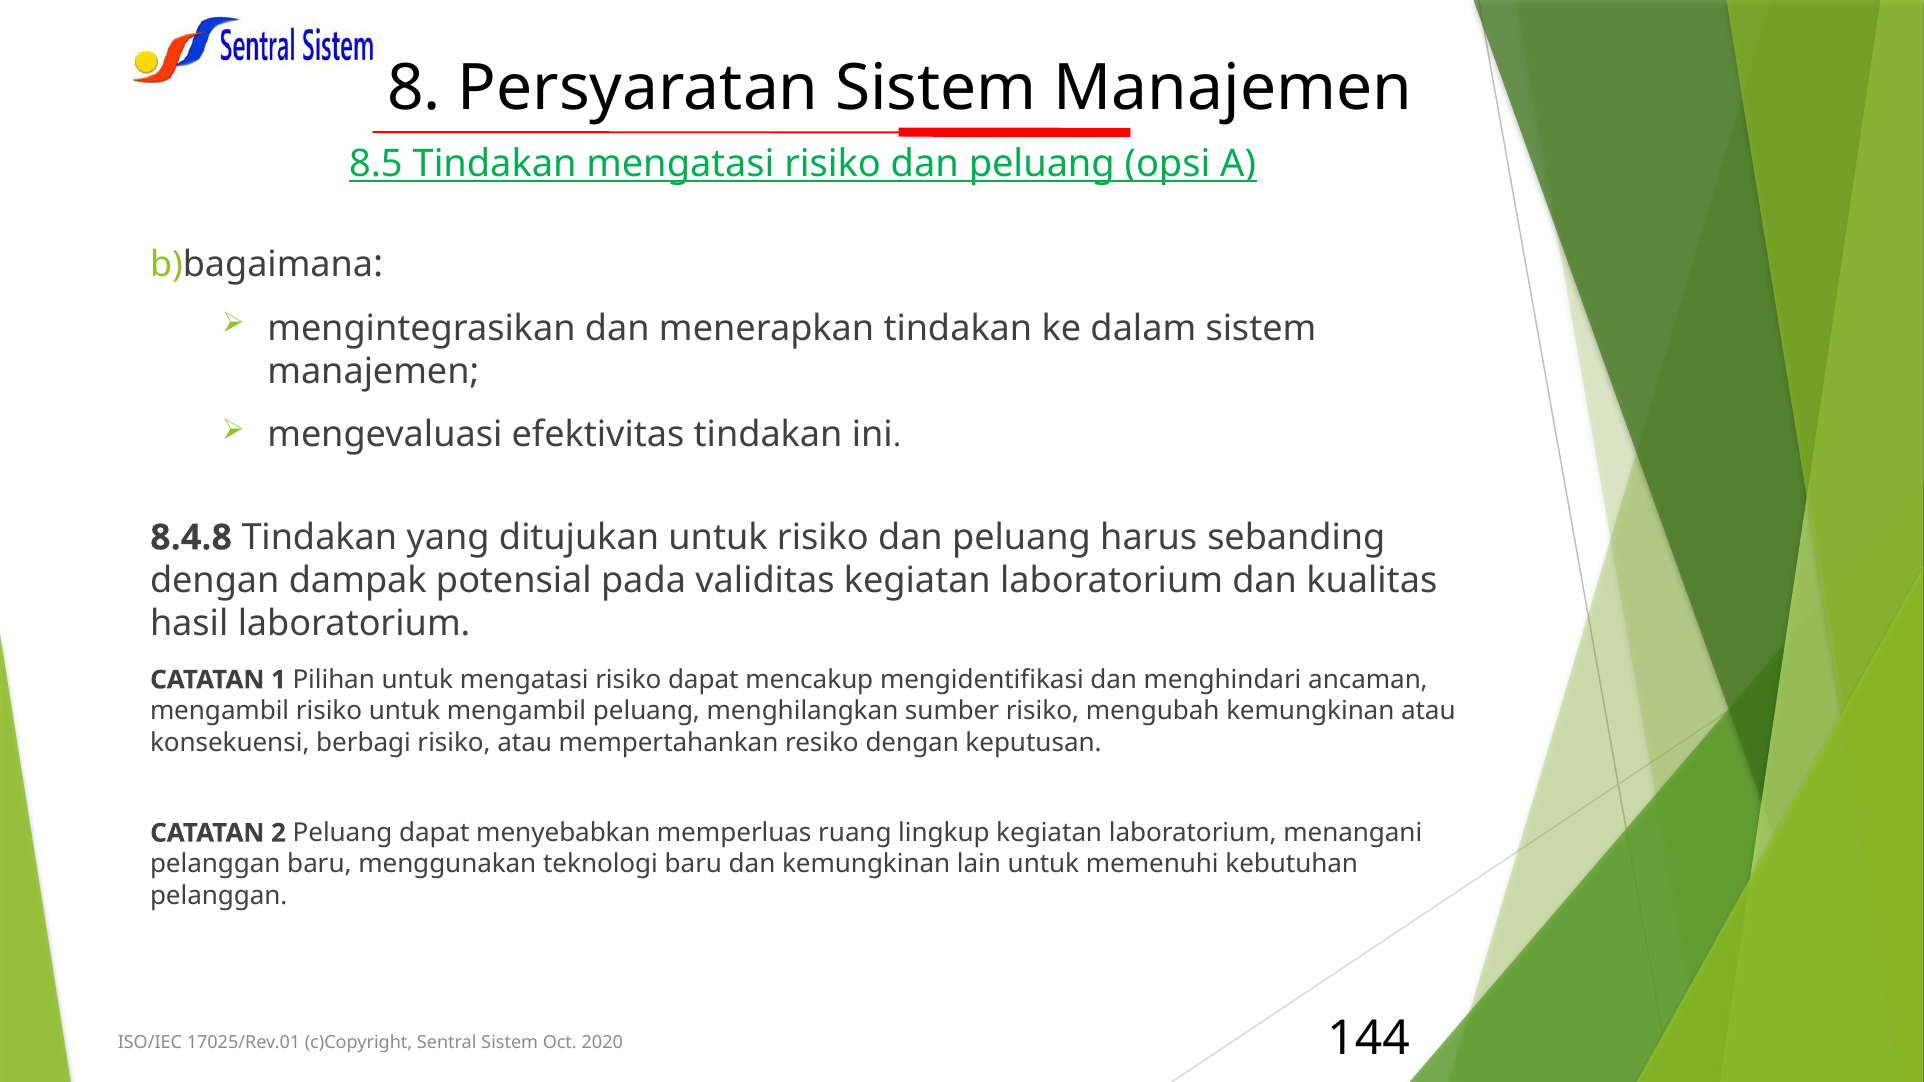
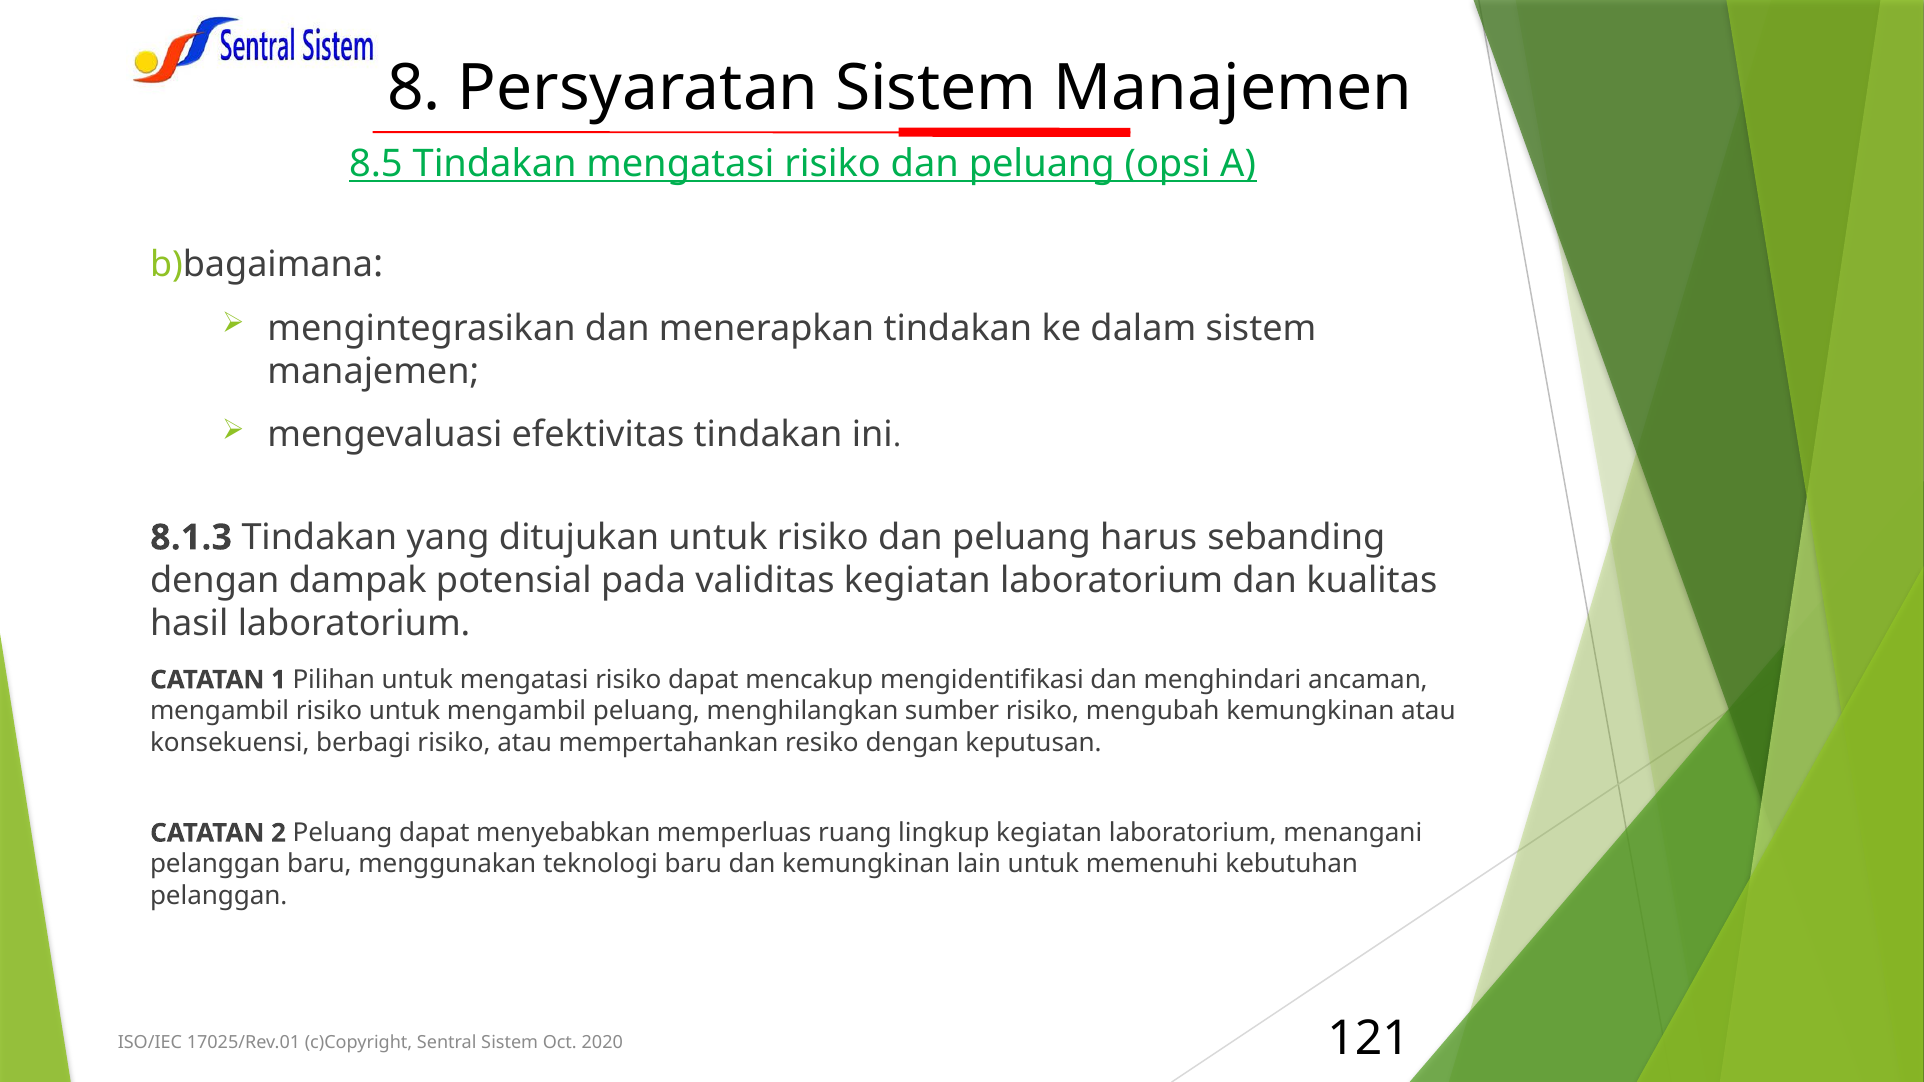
8.4.8: 8.4.8 -> 8.1.3 (191, 538)
144: 144 -> 121 (1369, 1039)
